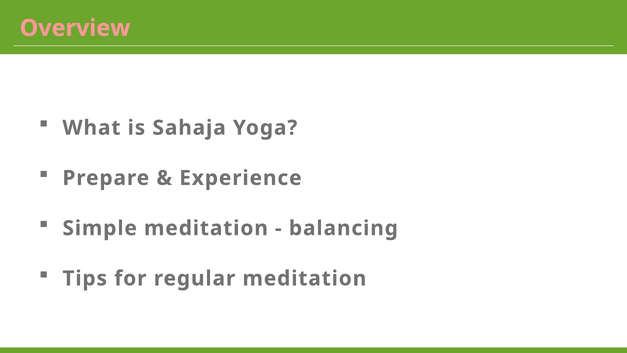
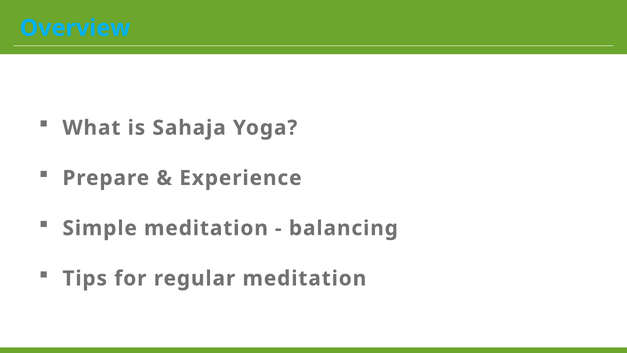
Overview colour: pink -> light blue (75, 28)
